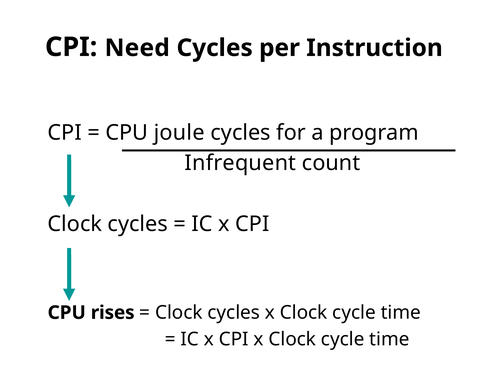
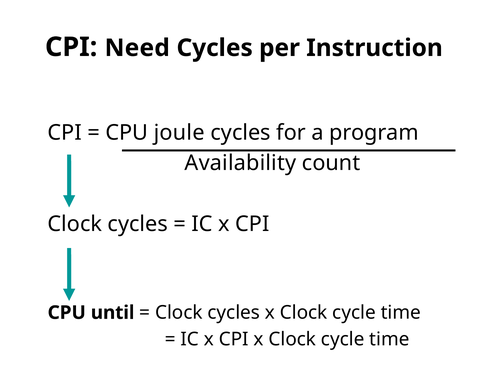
Infrequent: Infrequent -> Availability (240, 163)
rises: rises -> until (113, 313)
